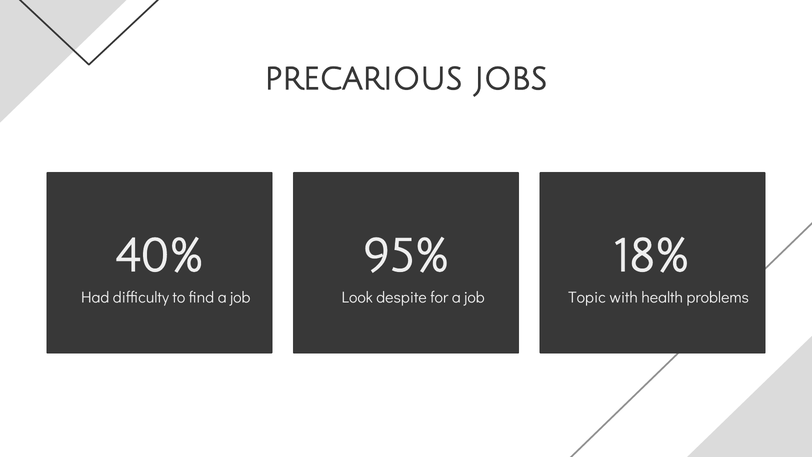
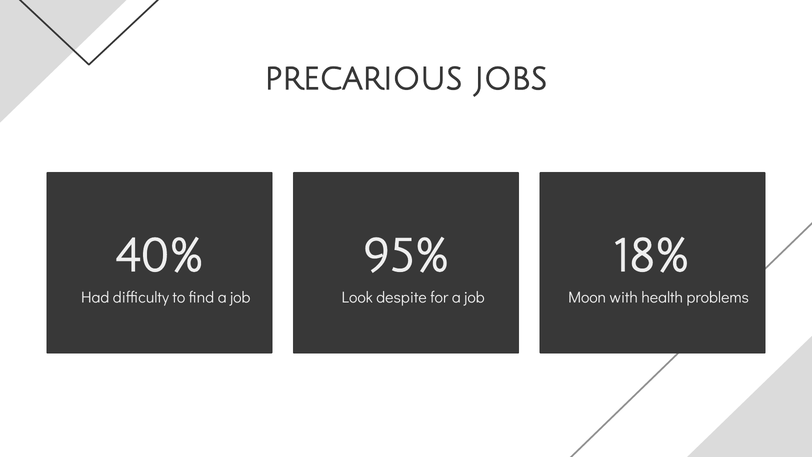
Topic: Topic -> Moon (587, 298)
